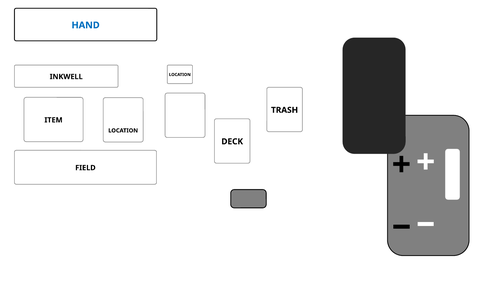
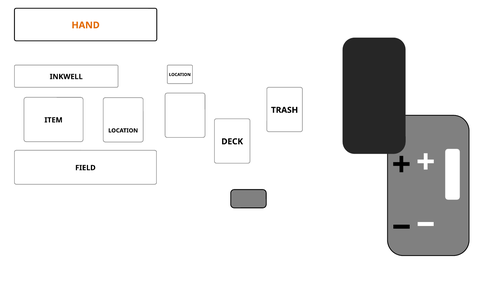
HAND colour: blue -> orange (86, 25)
